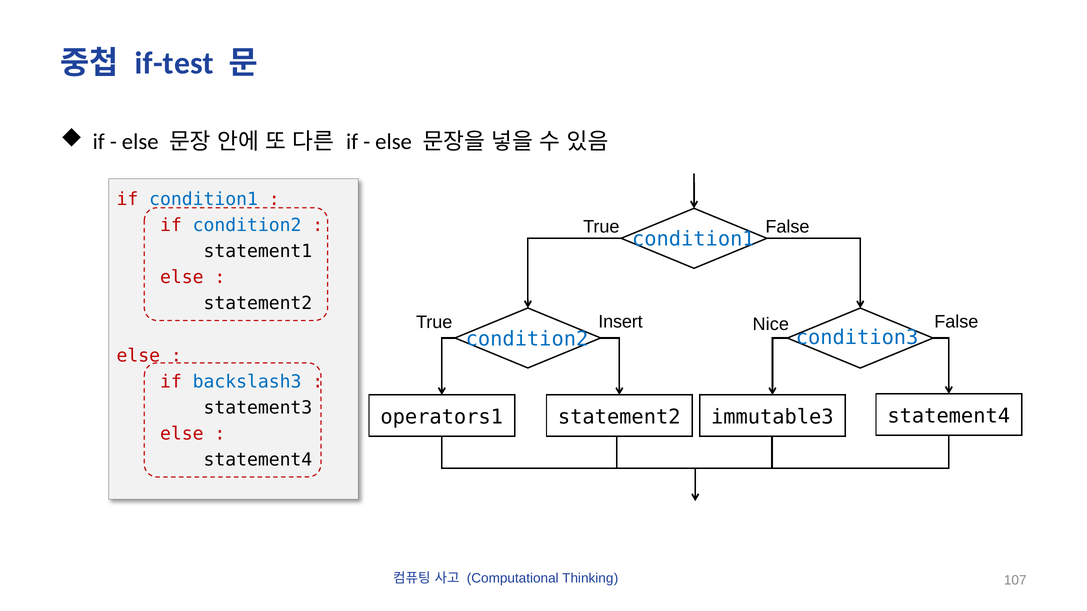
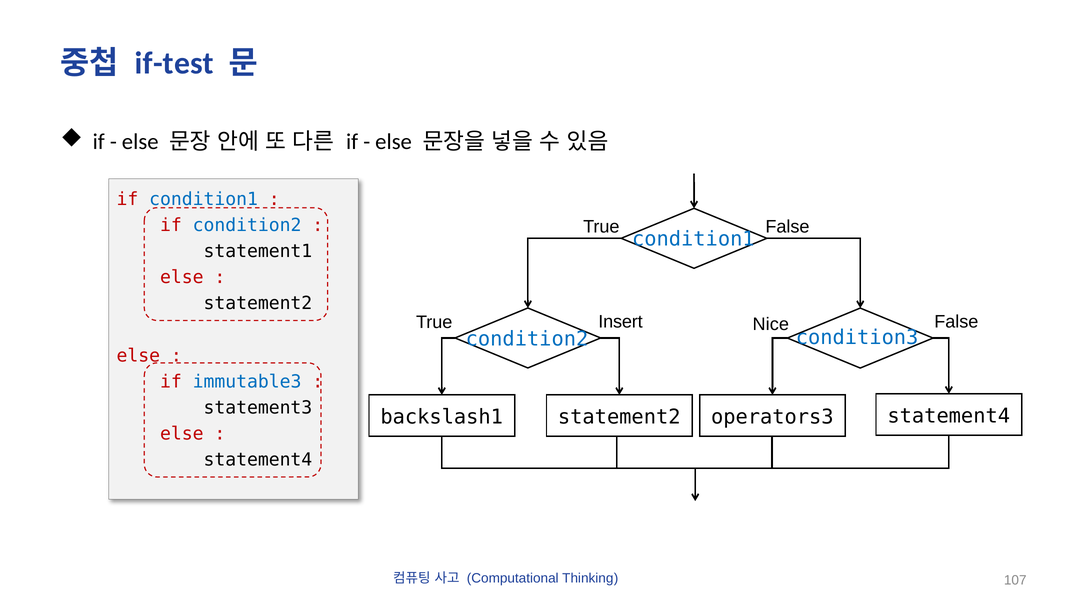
backslash3: backslash3 -> immutable3 (247, 382)
operators1: operators1 -> backslash1 (442, 417)
immutable3: immutable3 -> operators3 (772, 417)
